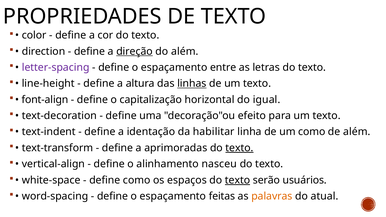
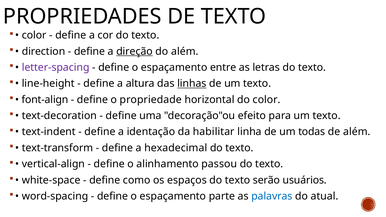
capitalização: capitalização -> propriedade (151, 100)
do igual: igual -> color (267, 100)
um como: como -> todas (312, 132)
aprimoradas: aprimoradas -> hexadecimal (176, 148)
texto underline: present -> none (239, 148)
nasceu: nasceu -> passou (219, 164)
texto underline: present -> none (238, 180)
feitas: feitas -> parte (222, 196)
palavras colour: orange -> blue (272, 196)
